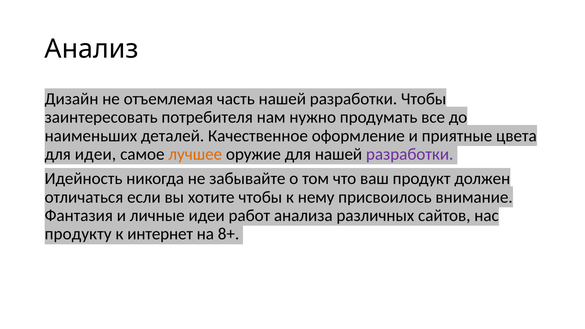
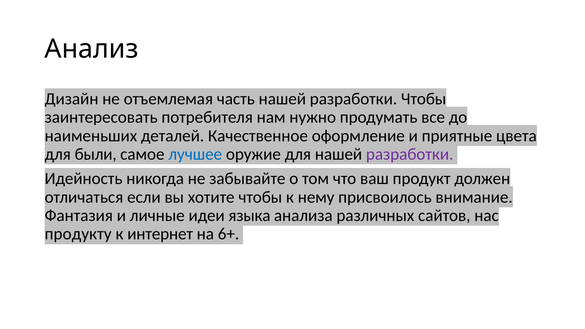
для идеи: идеи -> были (96, 154)
лучшее colour: orange -> blue (195, 154)
работ: работ -> языка (249, 216)
8+: 8+ -> 6+ (229, 234)
